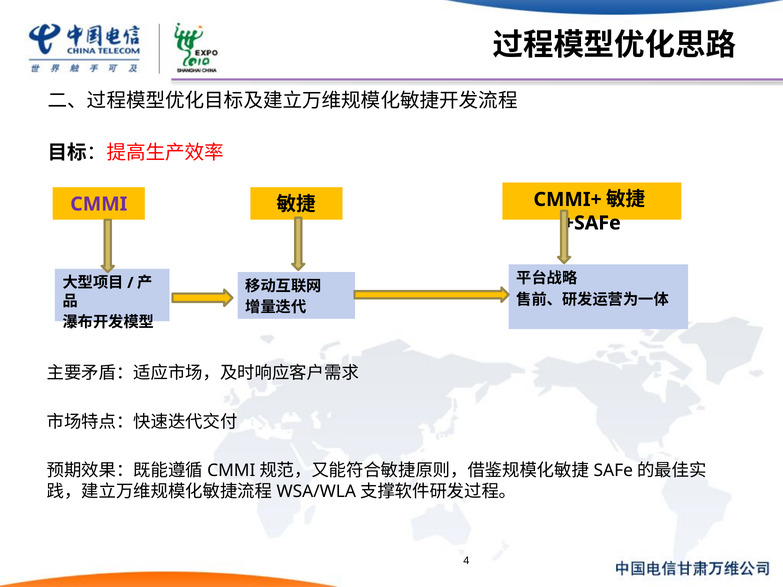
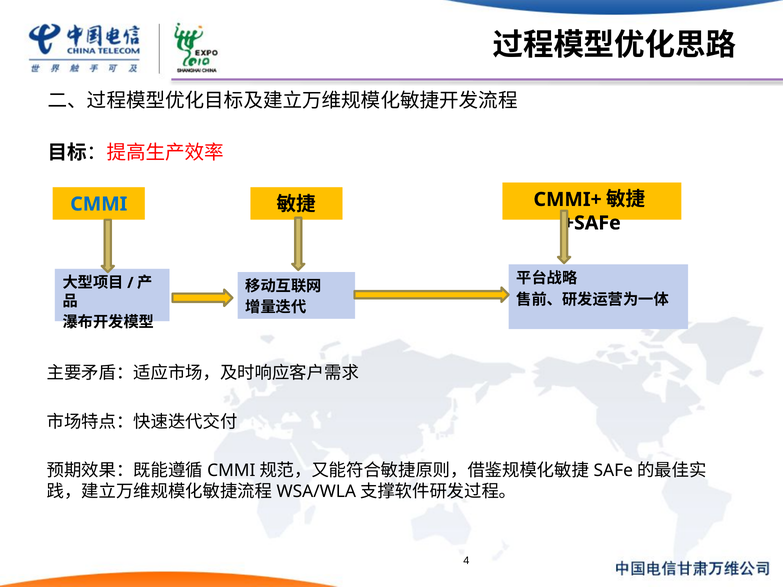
CMMI colour: purple -> blue (99, 204)
